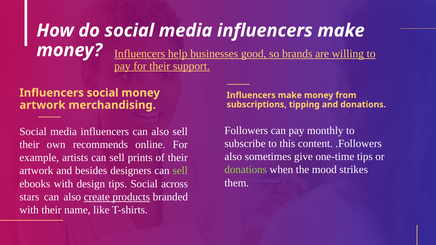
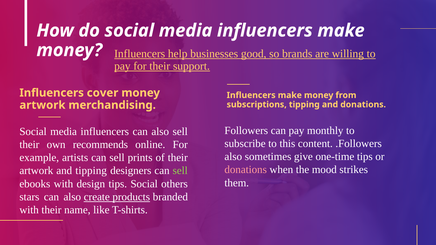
Influencers social: social -> cover (103, 93)
donations colour: light green -> pink (246, 170)
and besides: besides -> tipping (91, 171)
across: across -> others (175, 184)
